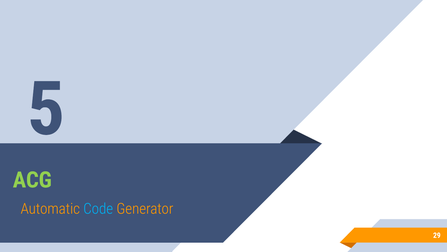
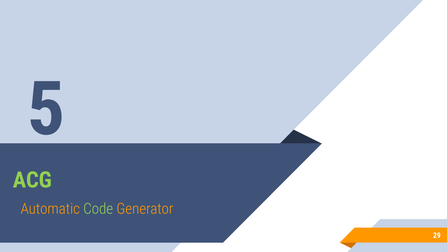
Code colour: light blue -> light green (98, 208)
